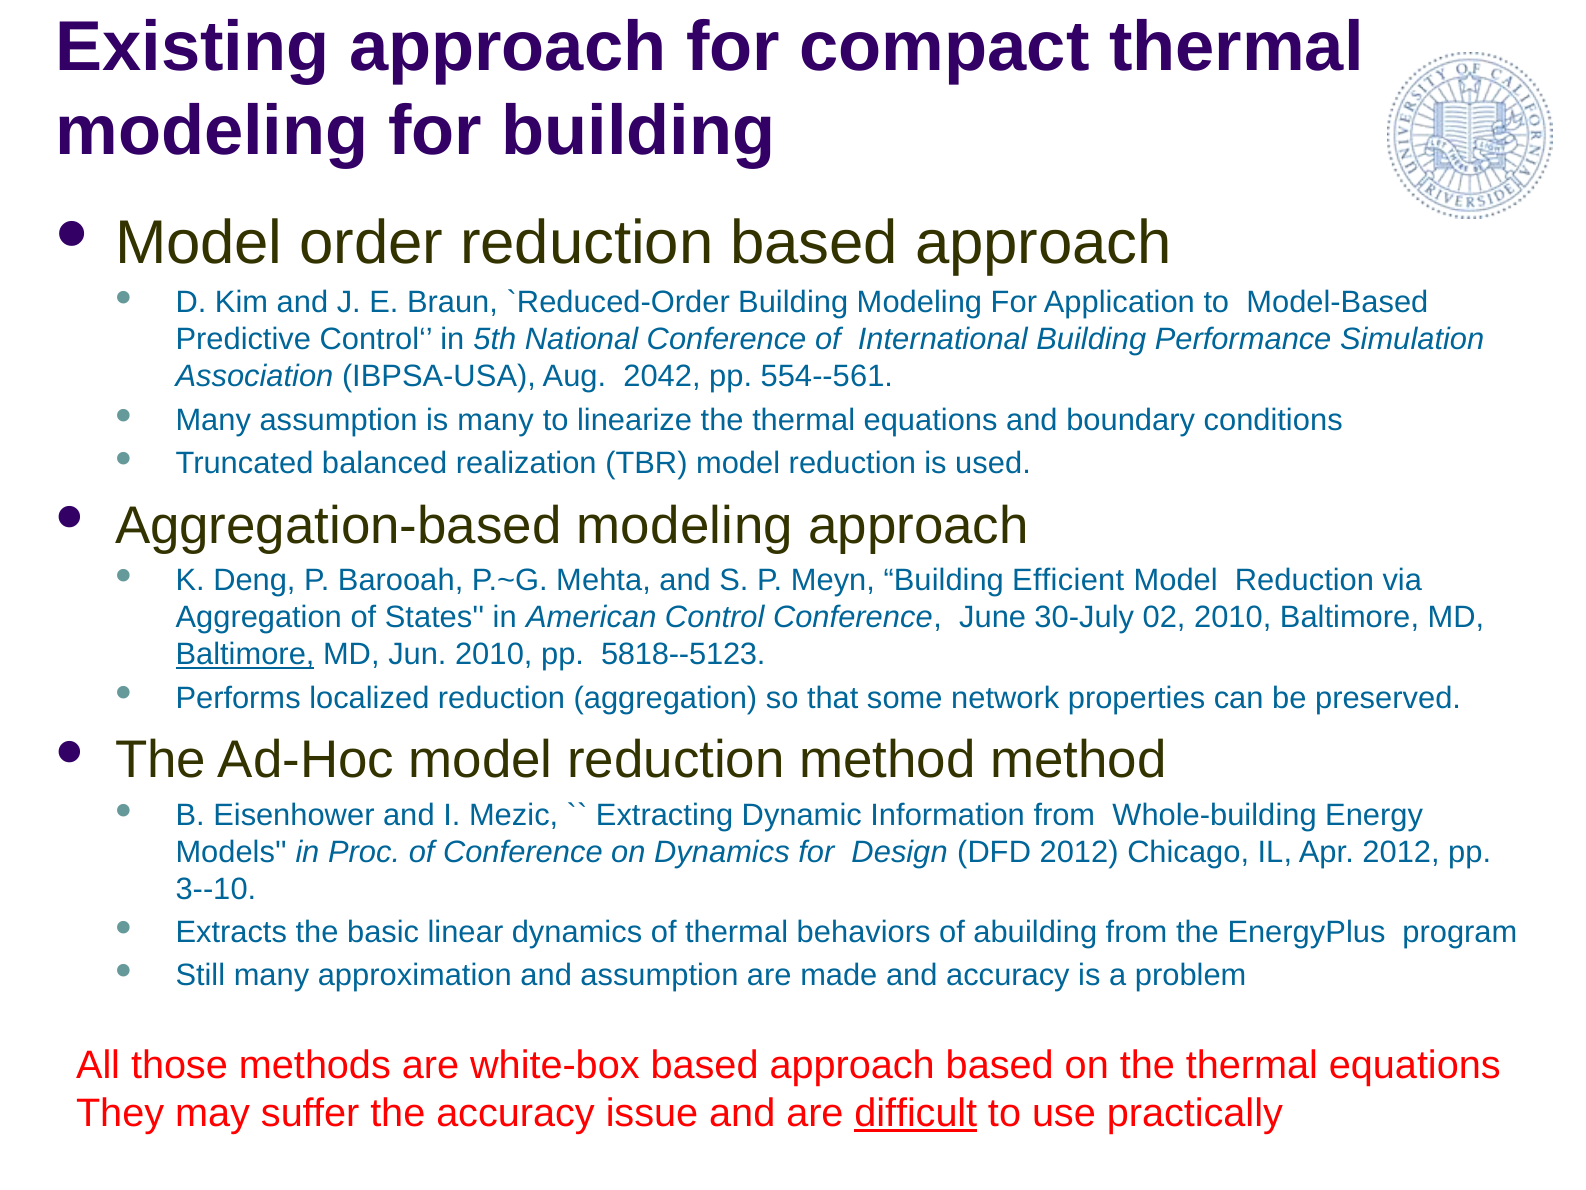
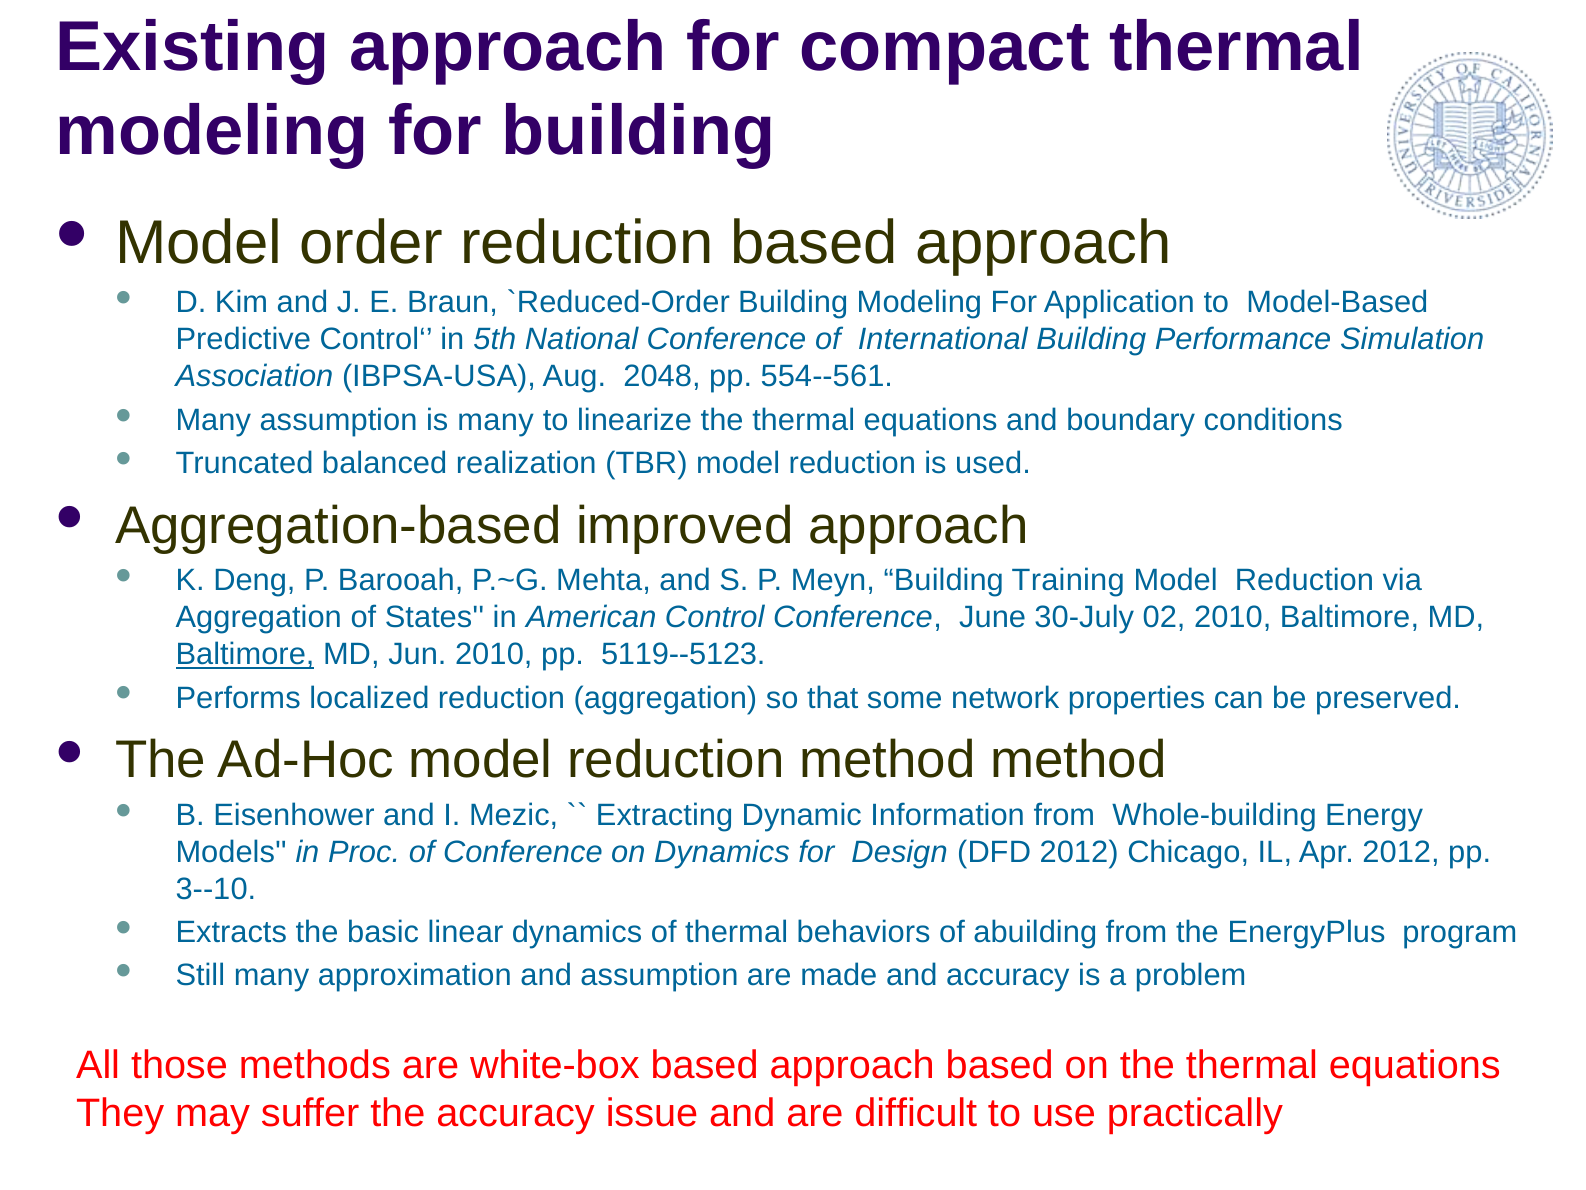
2042: 2042 -> 2048 (662, 377)
Aggregation-based modeling: modeling -> improved (685, 525)
Efficient: Efficient -> Training (1068, 580)
5818--5123: 5818--5123 -> 5119--5123 (683, 654)
difficult underline: present -> none (916, 1113)
